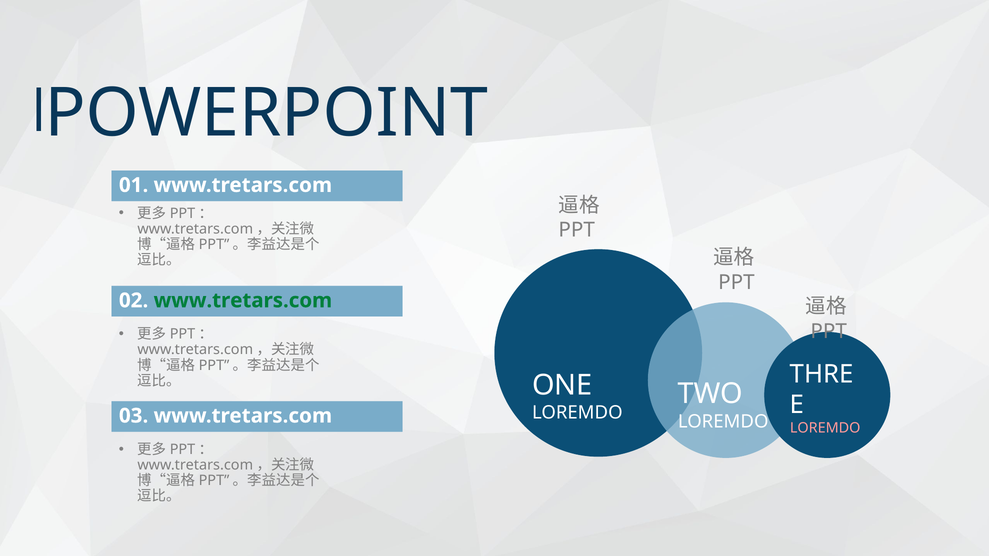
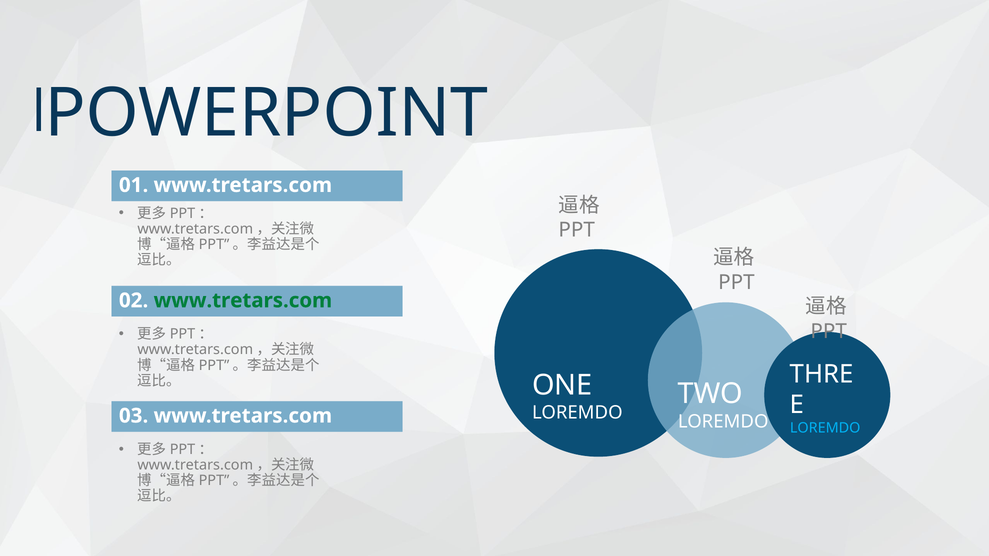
LOREMDO colour: pink -> light blue (825, 428)
